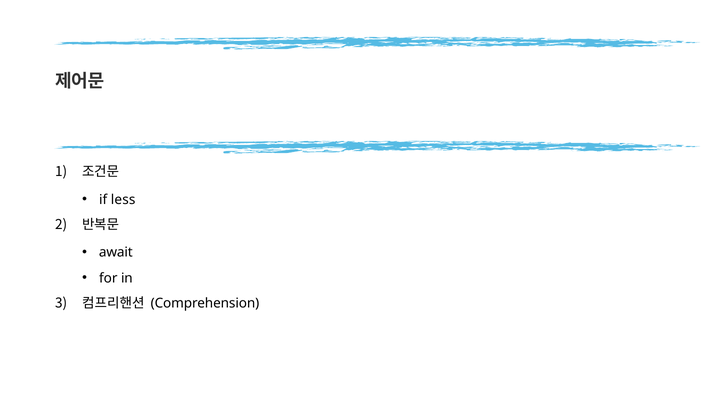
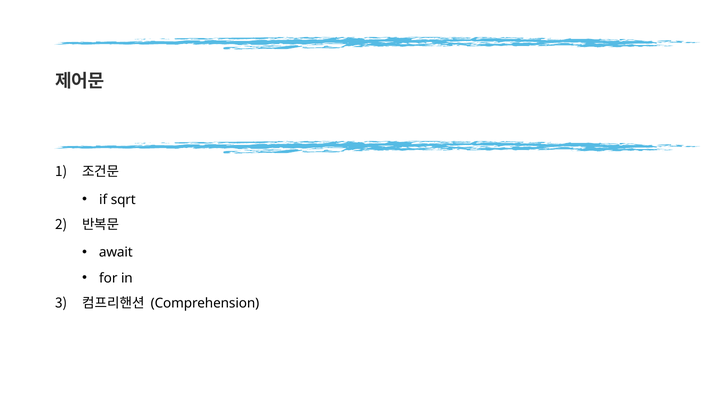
less: less -> sqrt (123, 199)
